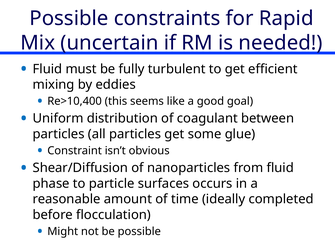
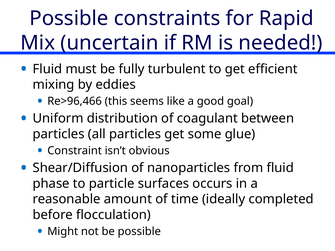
Re>10,400: Re>10,400 -> Re>96,466 (75, 101)
